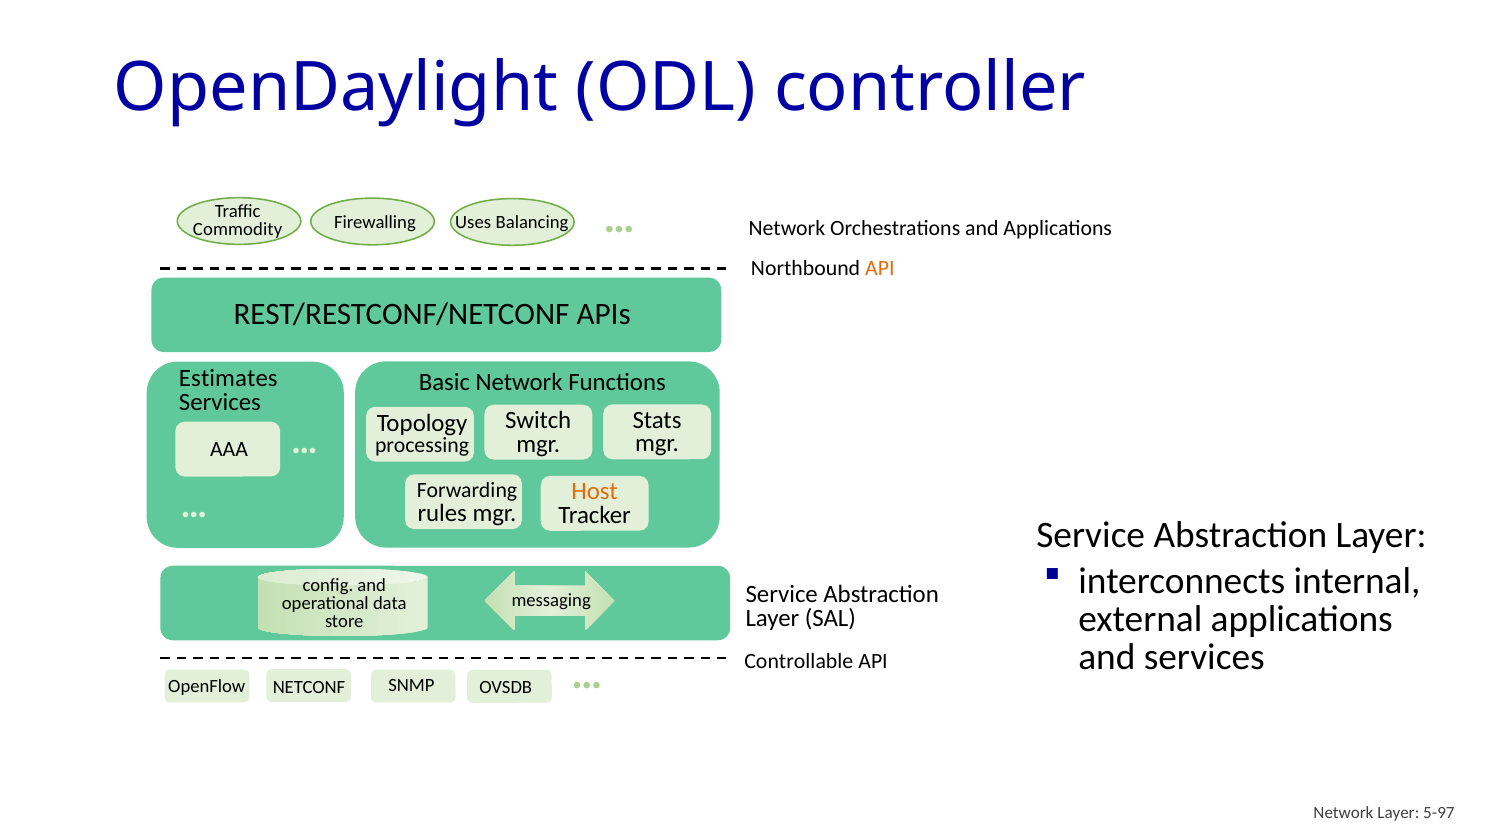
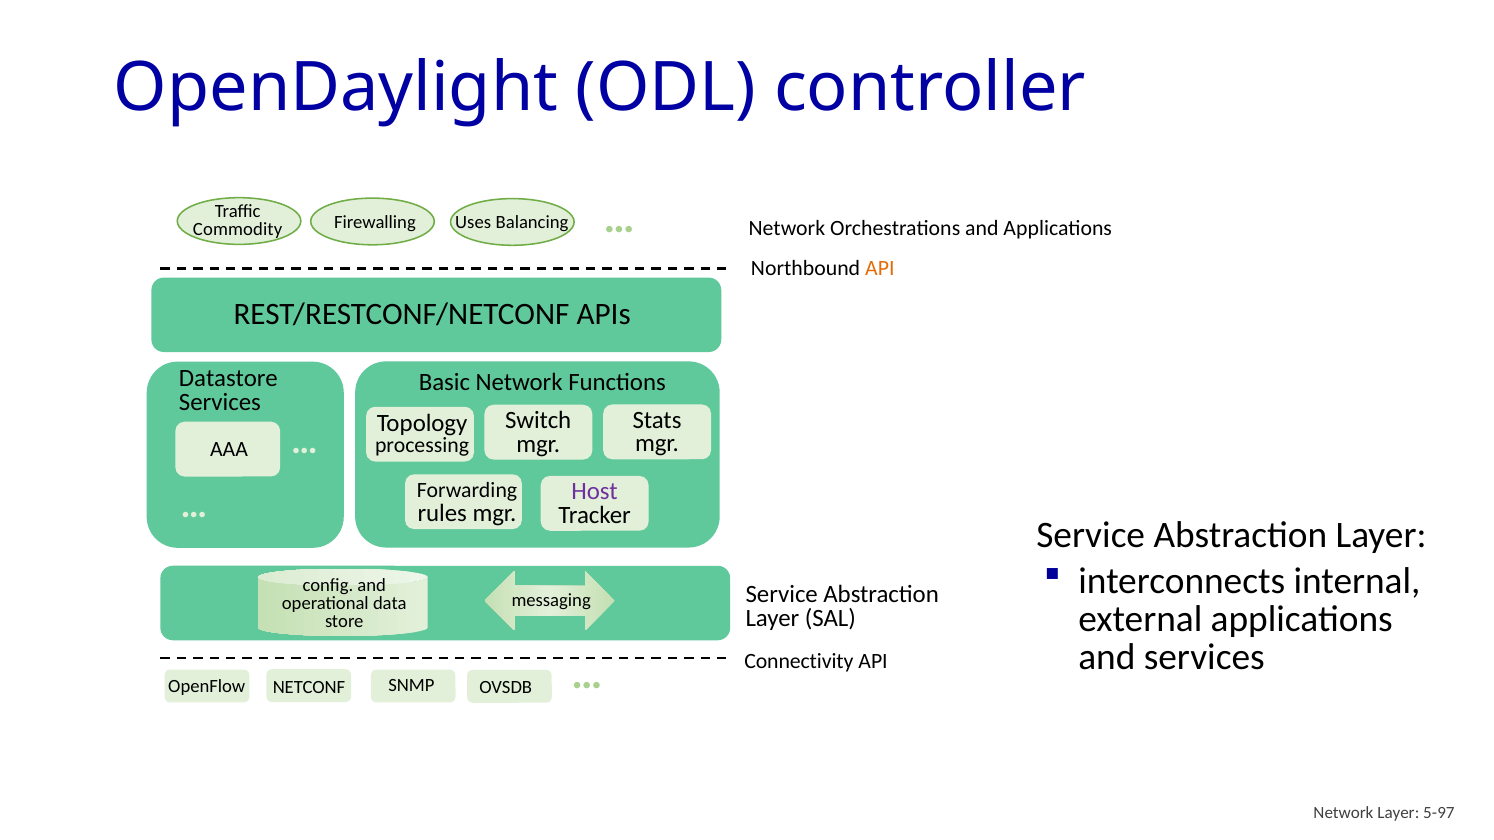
Estimates: Estimates -> Datastore (228, 379)
Host colour: orange -> purple (595, 492)
Controllable: Controllable -> Connectivity (799, 662)
